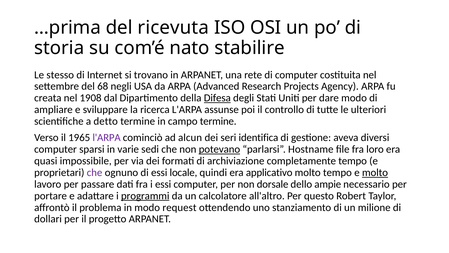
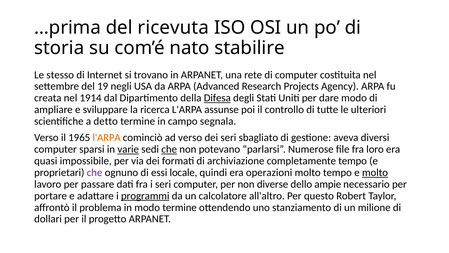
68: 68 -> 19 (103, 86)
1908: 1908 -> 1914 (91, 98)
campo termine: termine -> segnala (218, 121)
l'ARPA colour: purple -> orange (107, 137)
ad alcun: alcun -> verso (190, 137)
identifica: identifica -> sbagliato (258, 137)
varie underline: none -> present (128, 149)
che underline: none -> present (169, 149)
potevano underline: present -> none (219, 149)
Hostname: Hostname -> Numerose (311, 149)
applicativo: applicativo -> operazioni (269, 172)
i essi: essi -> seri (163, 184)
dorsale: dorsale -> diverse (273, 184)
modo request: request -> termine (180, 207)
